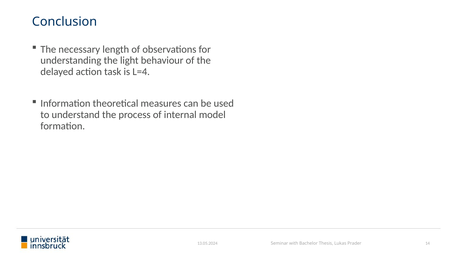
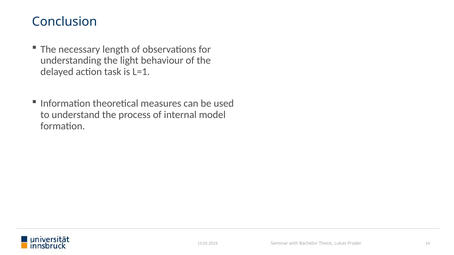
L=4: L=4 -> L=1 (141, 72)
